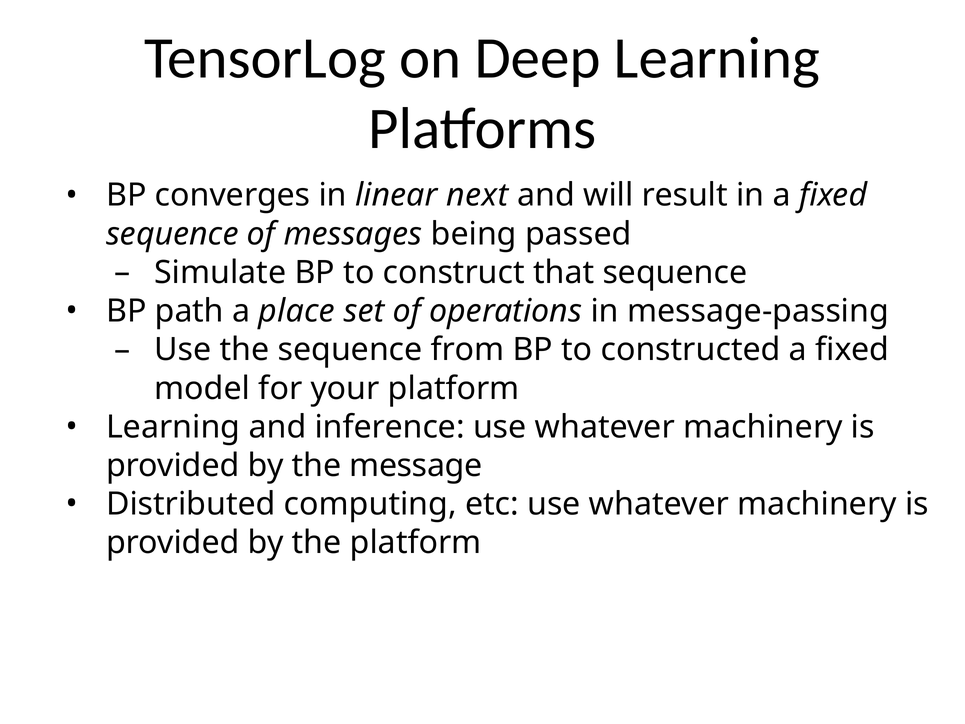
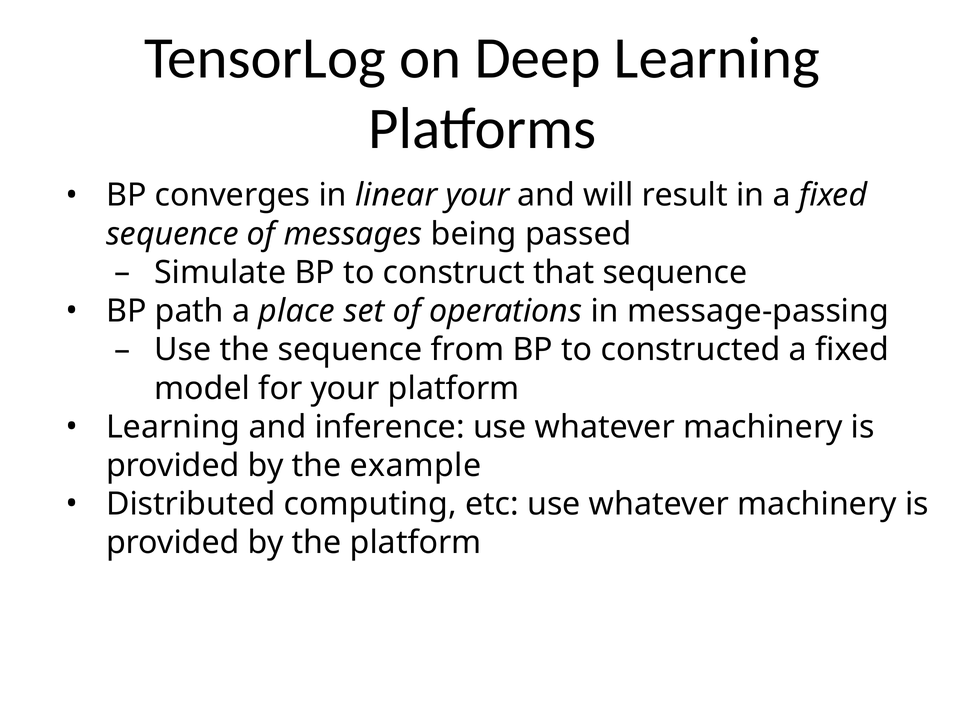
linear next: next -> your (478, 195)
message: message -> example (416, 465)
